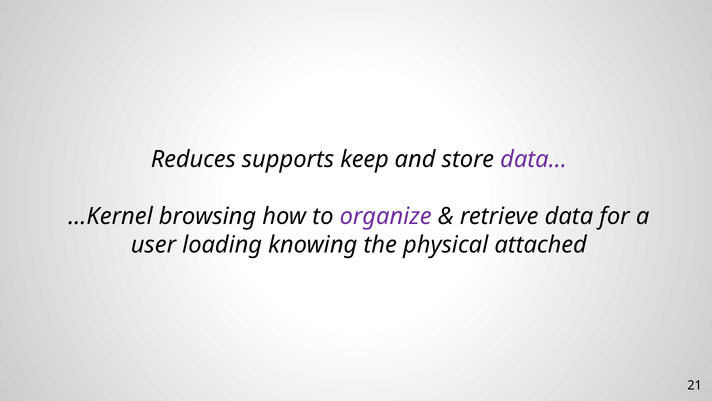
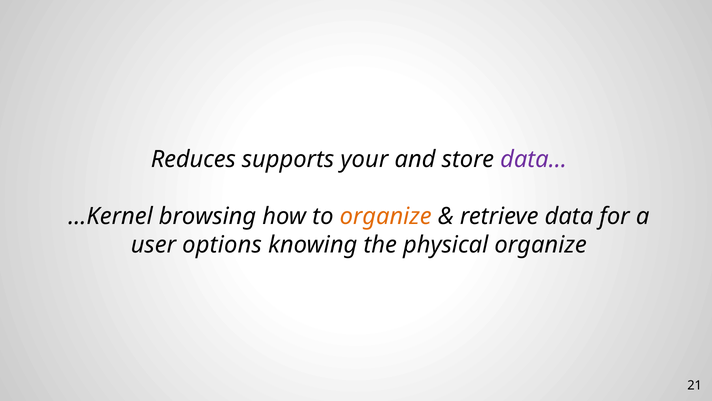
keep: keep -> your (364, 159)
organize colour: purple -> orange (386, 216)
loading: loading -> options (222, 245)
physical attached: attached -> organize (541, 245)
